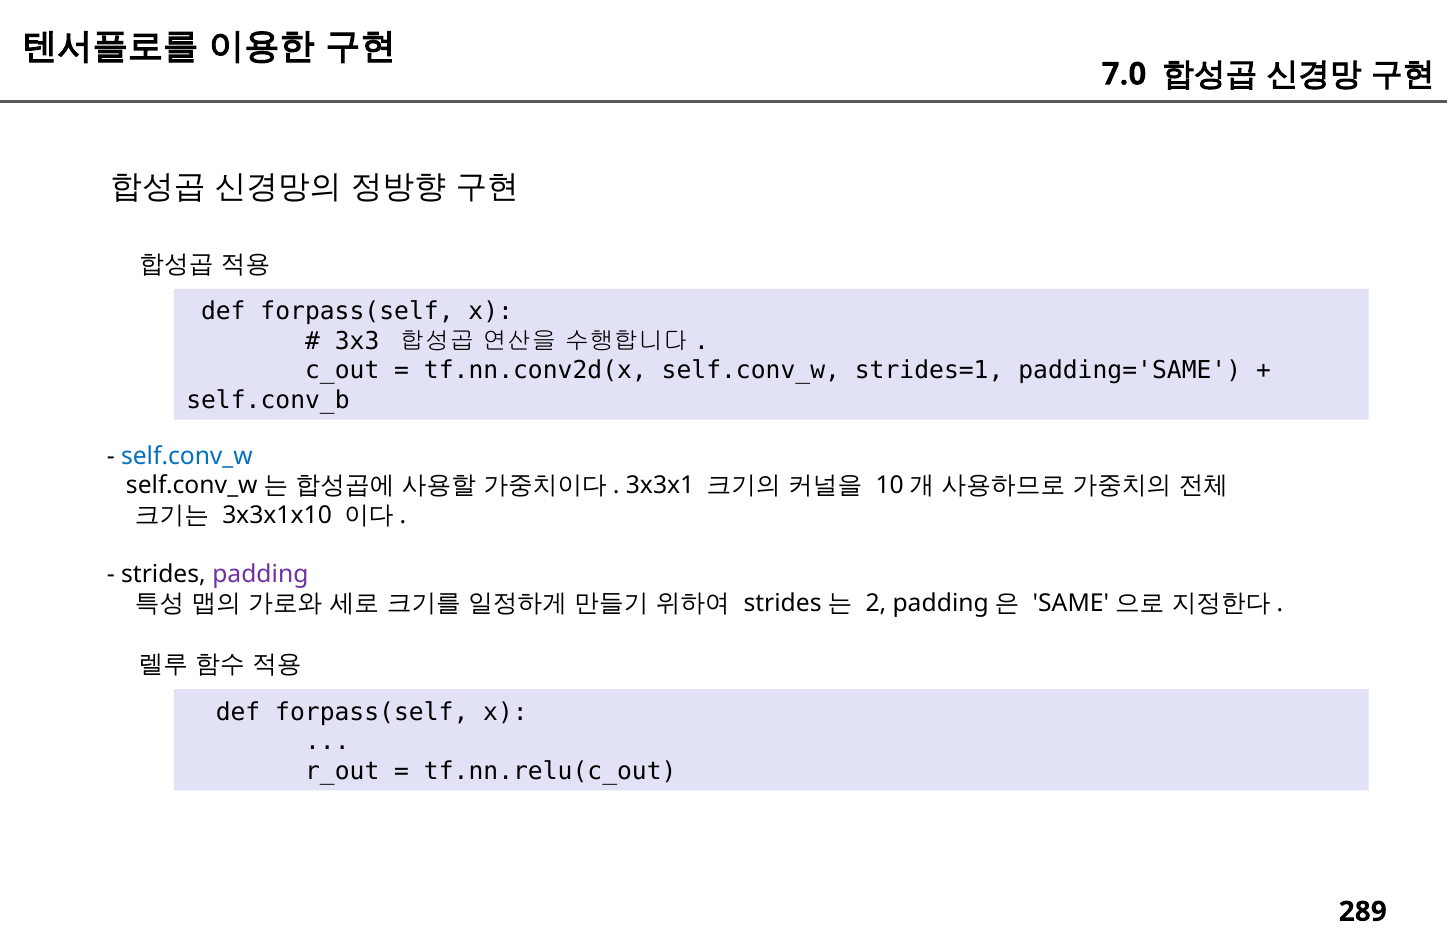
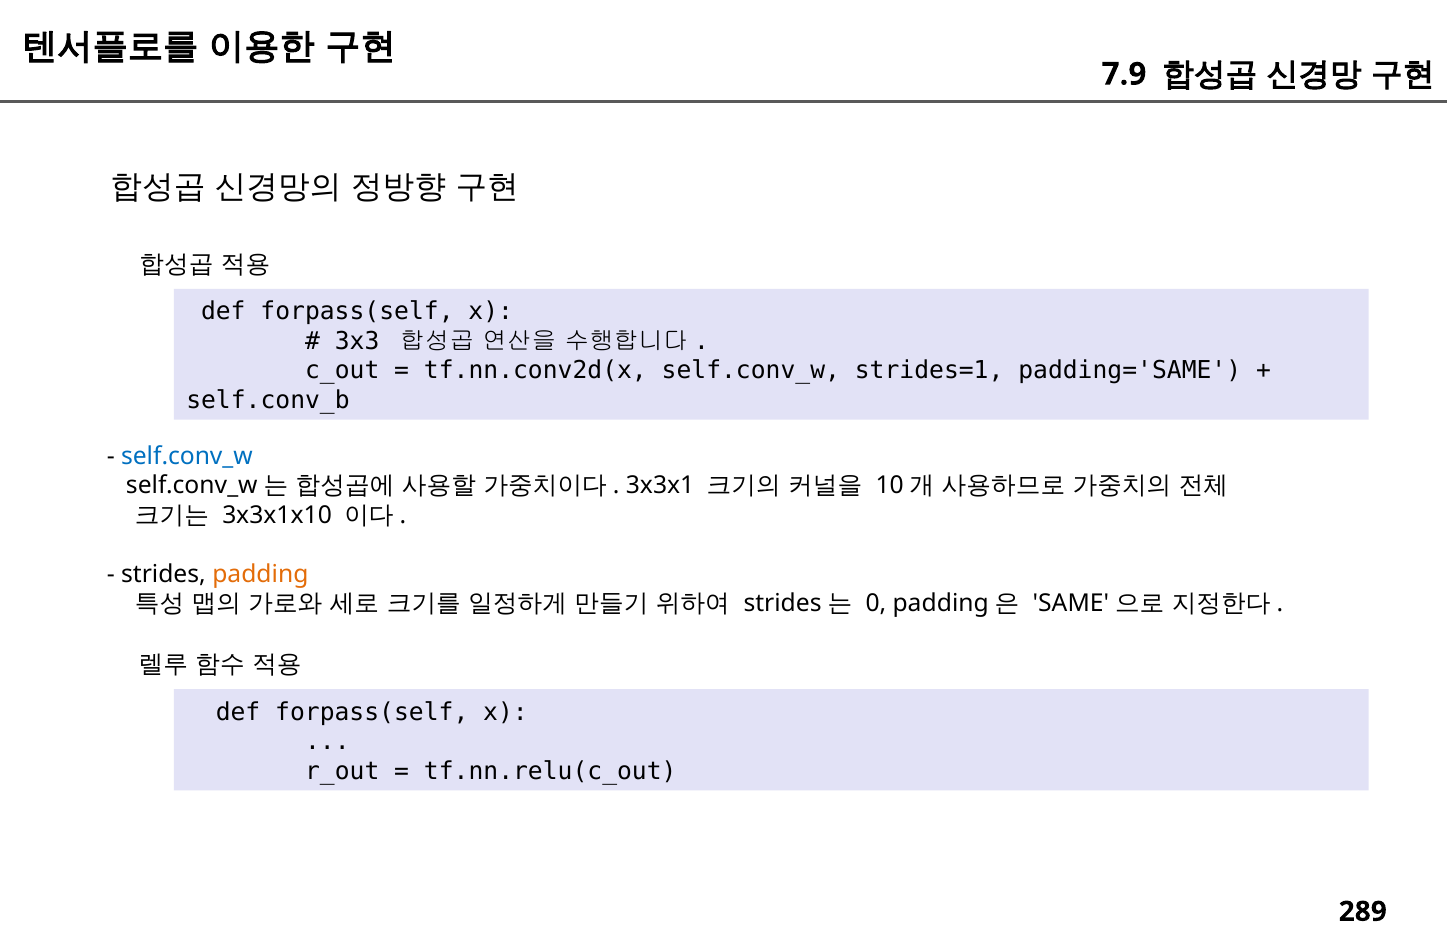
7.0: 7.0 -> 7.9 (1124, 74)
padding colour: purple -> orange (260, 575)
2: 2 -> 0 (876, 604)
